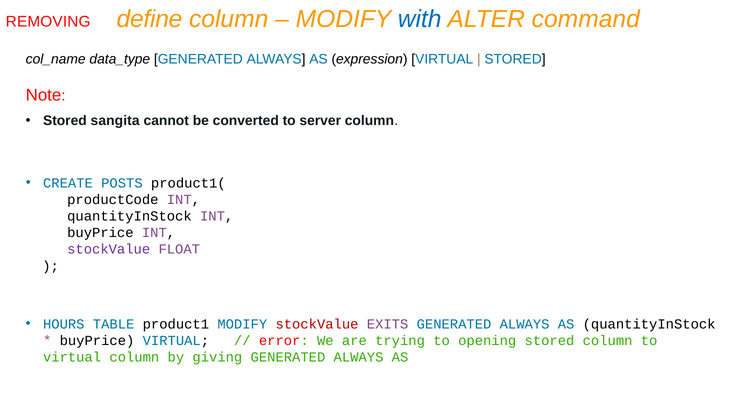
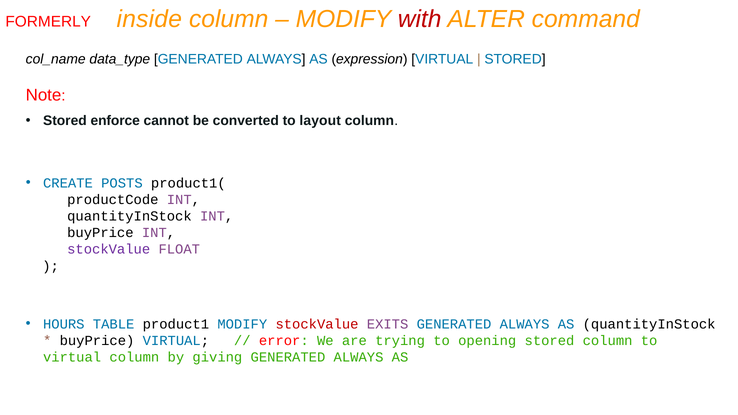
define: define -> inside (149, 19)
with colour: blue -> red (420, 19)
REMOVING: REMOVING -> FORMERLY (48, 22)
sangita: sangita -> enforce (115, 121)
server: server -> layout (320, 121)
